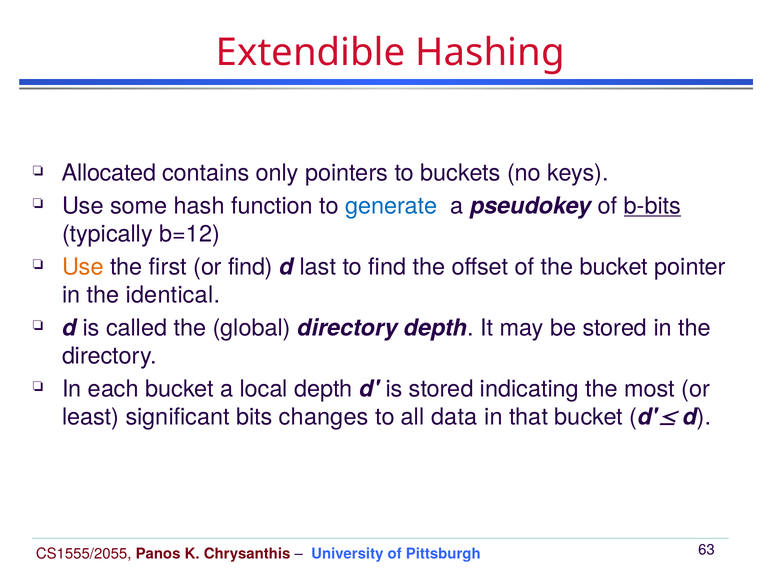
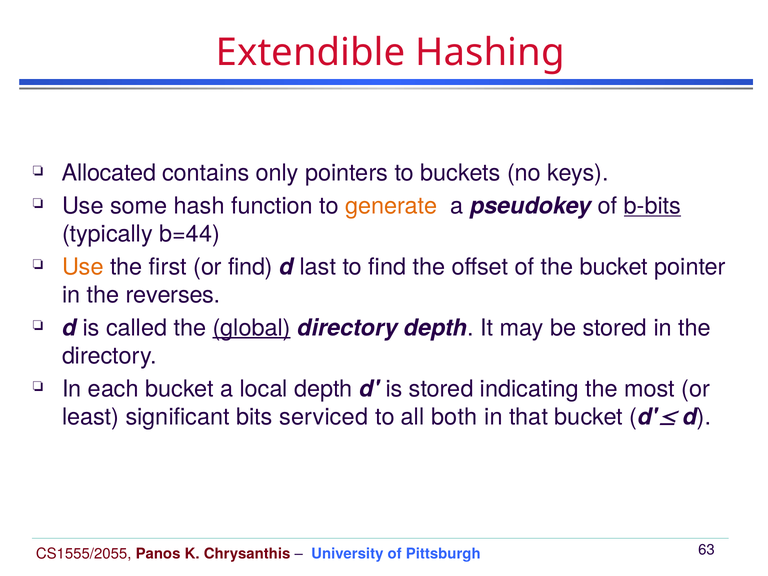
generate colour: blue -> orange (391, 206)
b=12: b=12 -> b=44 (190, 234)
identical: identical -> reverses (173, 295)
global underline: none -> present (252, 328)
changes: changes -> serviced (324, 417)
data: data -> both (454, 417)
